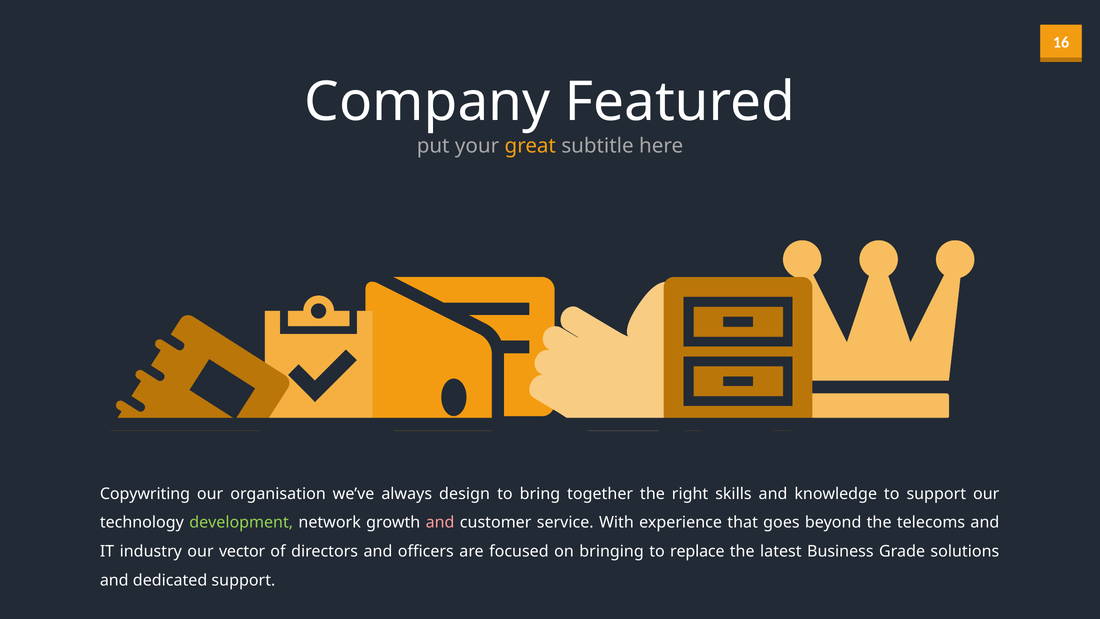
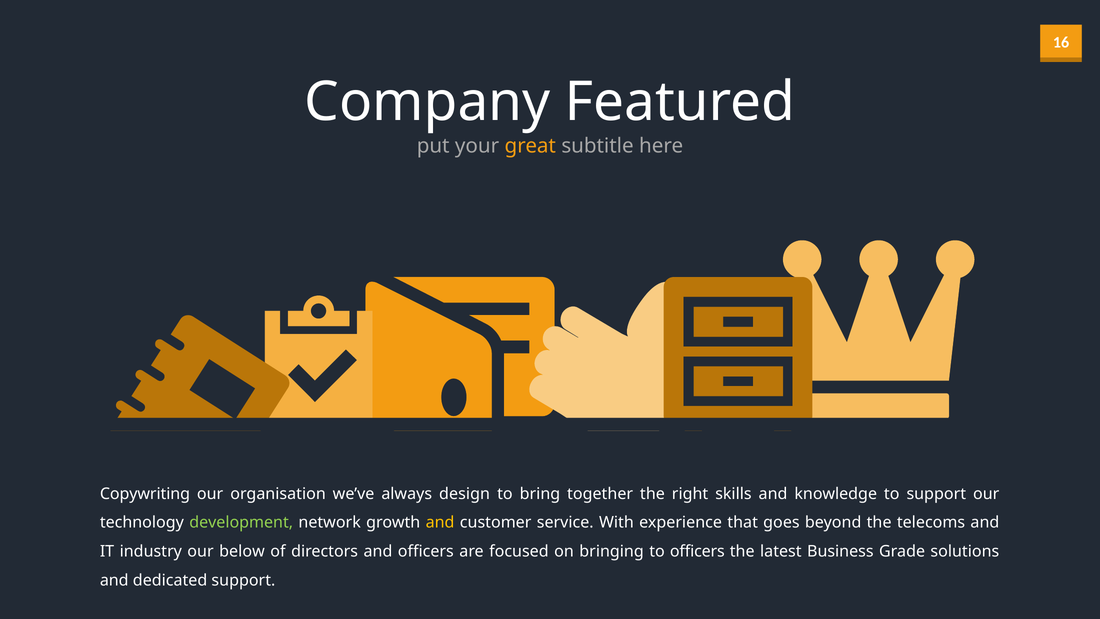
and colour: pink -> yellow (440, 522)
vector: vector -> below (242, 551)
to replace: replace -> officers (697, 551)
